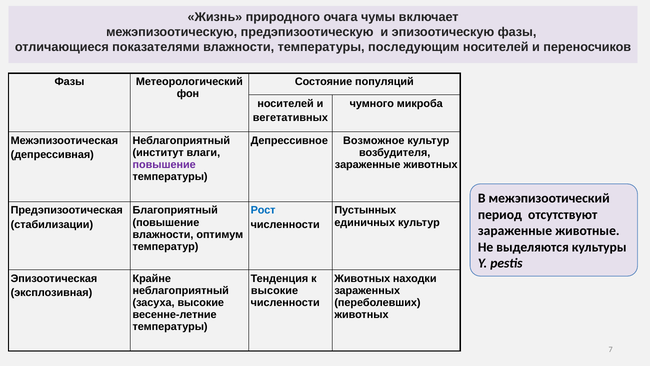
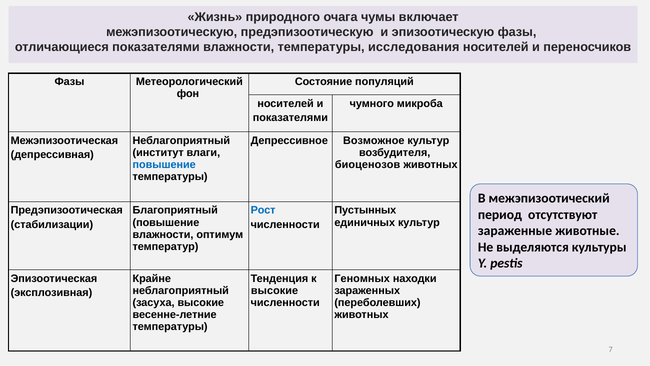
последующим: последующим -> исследования (414, 47)
вегетативных: вегетативных -> показателями (290, 118)
повышение colour: purple -> blue (164, 164)
зараженные: зараженные -> биоценозов (368, 164)
Животных: Животных -> Геномных (362, 278)
